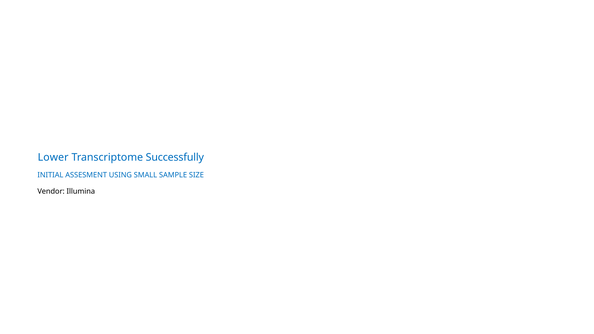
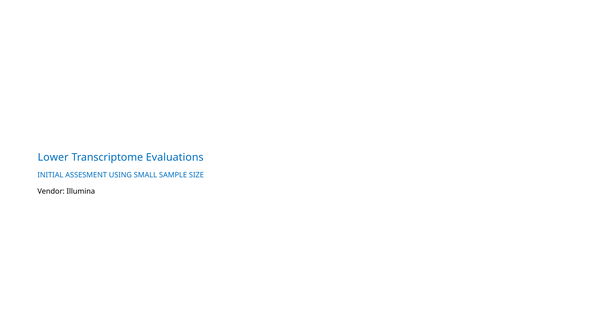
Successfully: Successfully -> Evaluations (175, 158)
